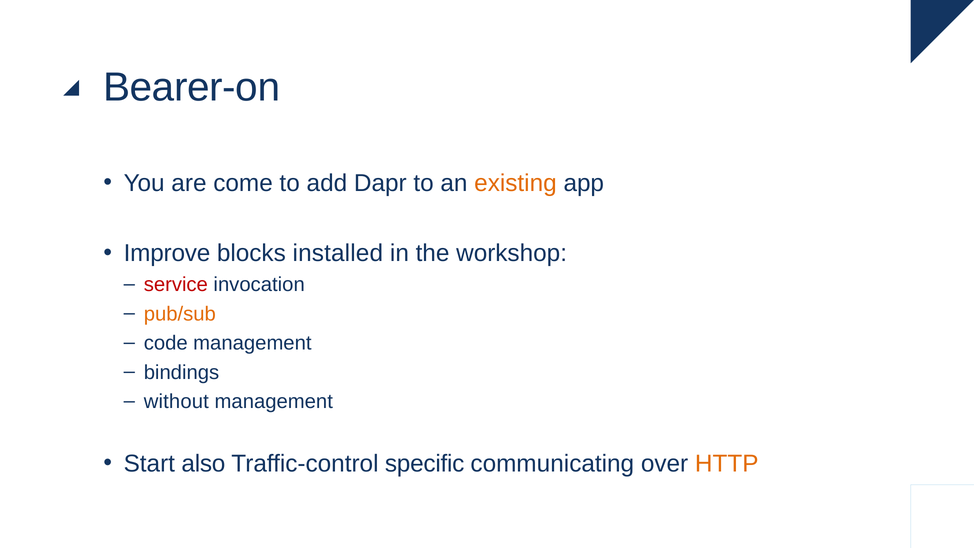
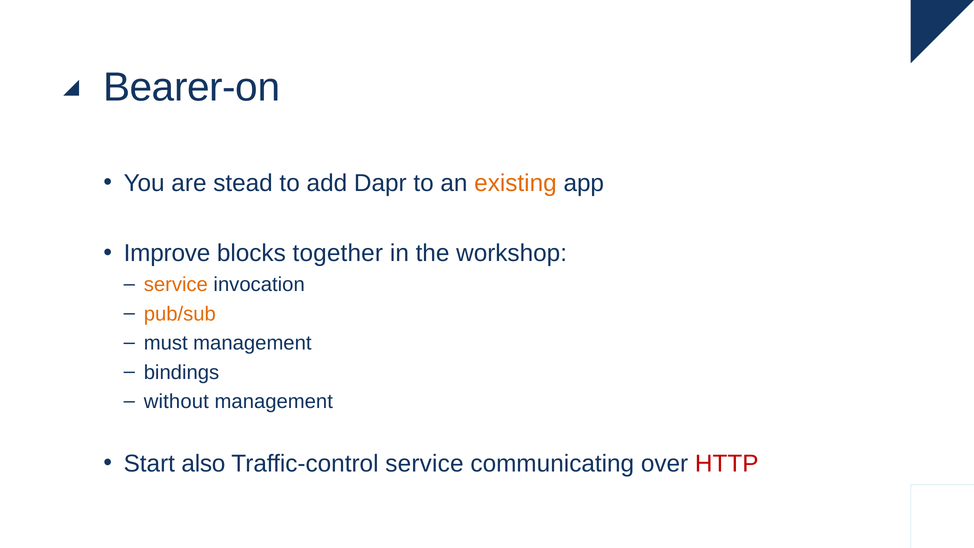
come: come -> stead (243, 183)
installed: installed -> together (338, 253)
service colour: red -> orange (176, 285)
code: code -> must (166, 343)
Traffic-control specific: specific -> service (424, 464)
HTTP colour: orange -> red (727, 464)
